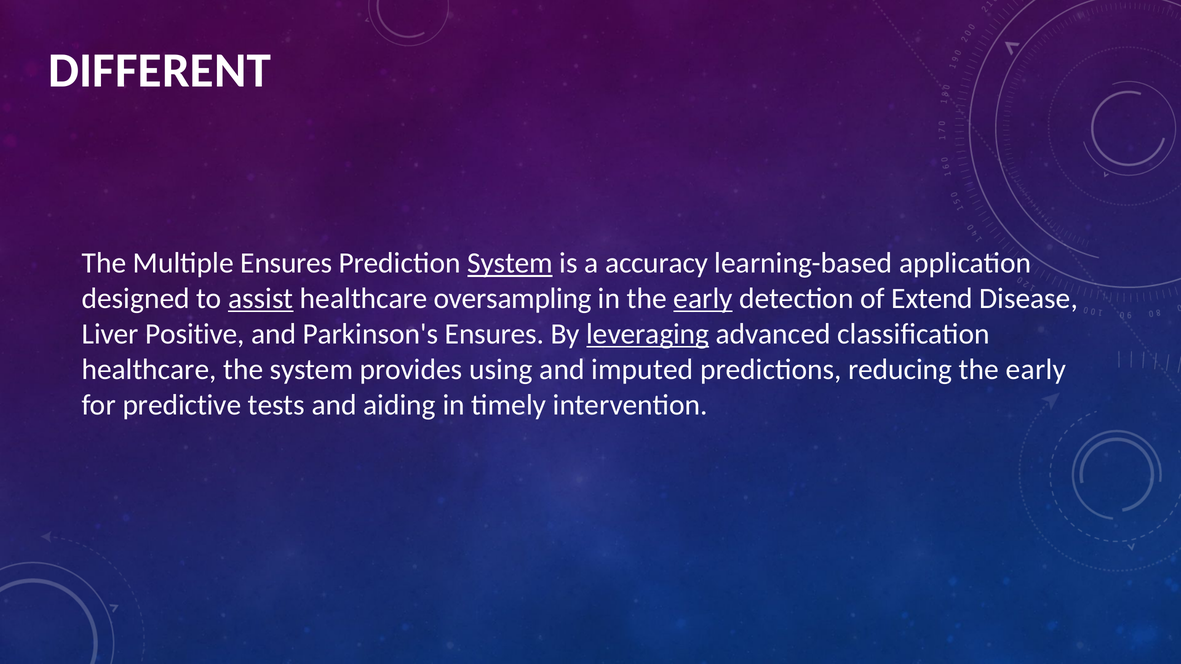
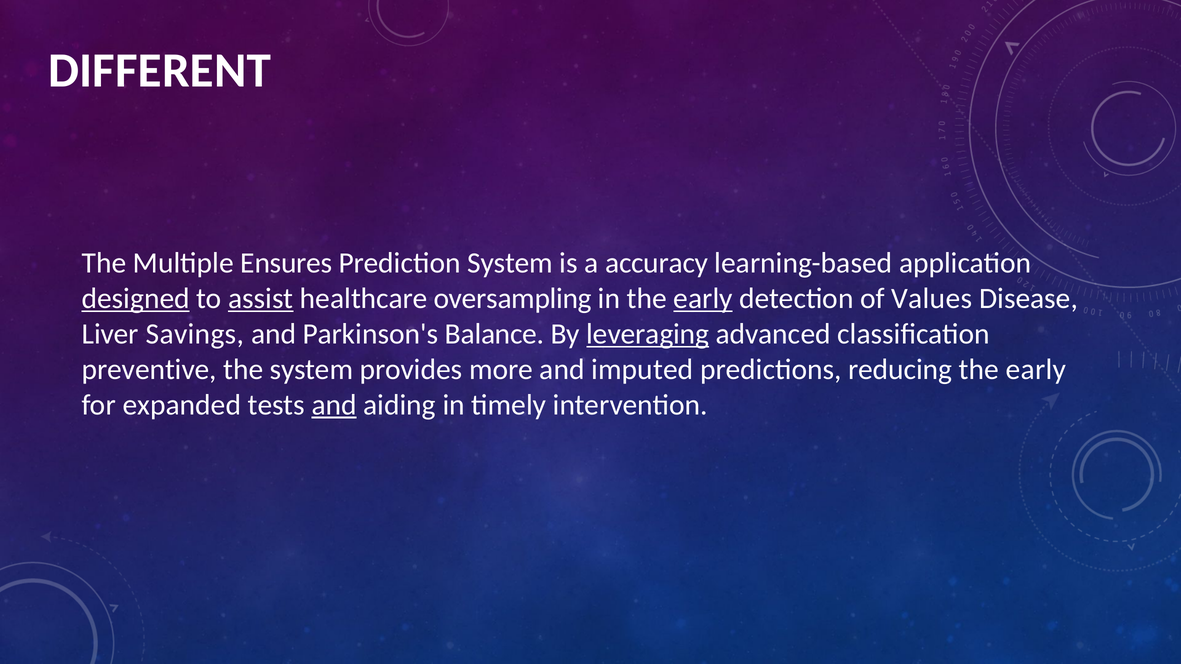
System underline: present -> none (510, 263)
designed underline: none -> present (136, 299)
Extend: Extend -> Values (932, 299)
Positive: Positive -> Savings (195, 334)
Parkinson's Ensures: Ensures -> Balance (495, 334)
healthcare: healthcare -> preventive (149, 370)
using: using -> more (501, 370)
predictive: predictive -> expanded (182, 405)
and underline: none -> present (334, 405)
